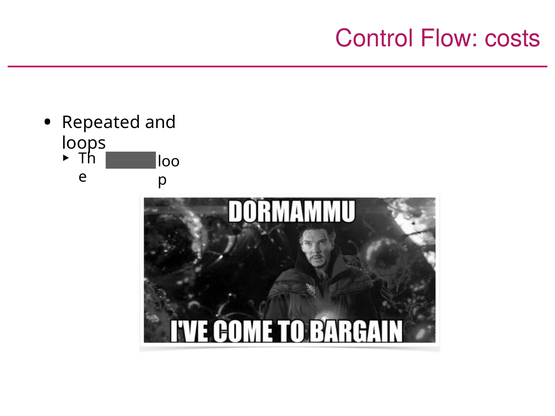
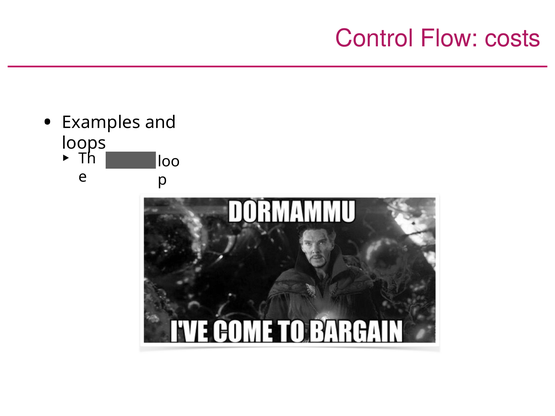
Repeated: Repeated -> Examples (101, 123)
